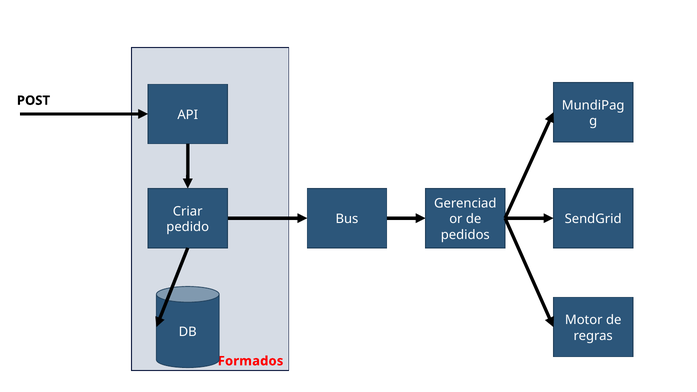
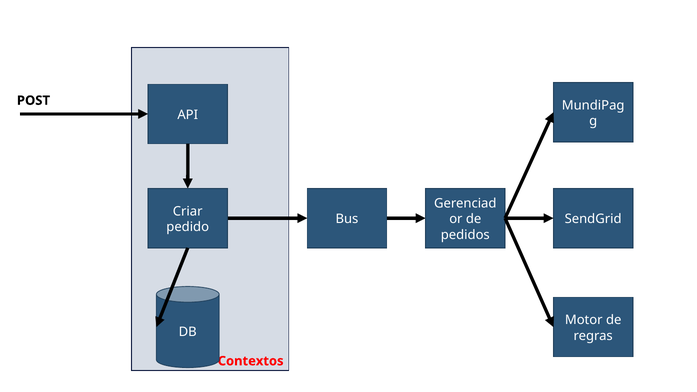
Formados: Formados -> Contextos (251, 361)
